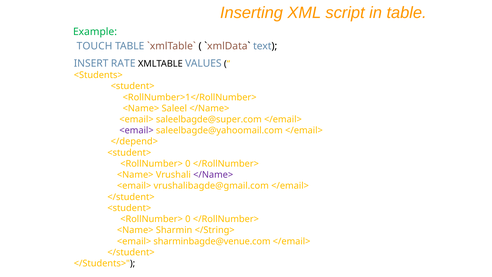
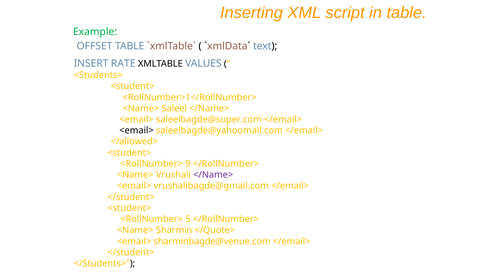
TOUCH: TOUCH -> OFFSET (95, 46)
<email> colour: purple -> black (136, 130)
</depend>: </depend> -> </allowed> (134, 141)
0: 0 -> 9 (188, 164)
0: 0 -> 5 (188, 219)
</String>: </String> -> </Quote> (215, 230)
